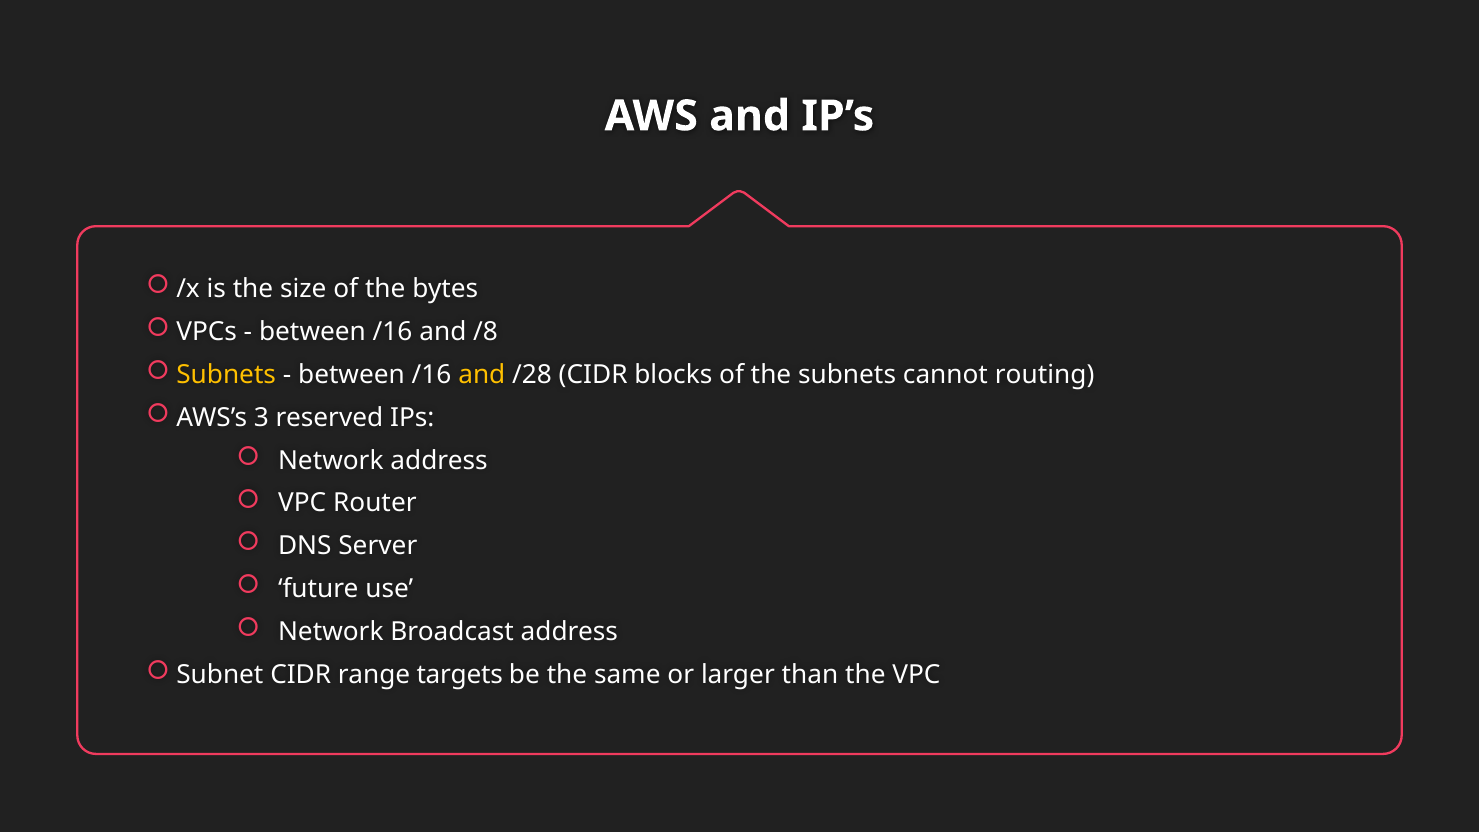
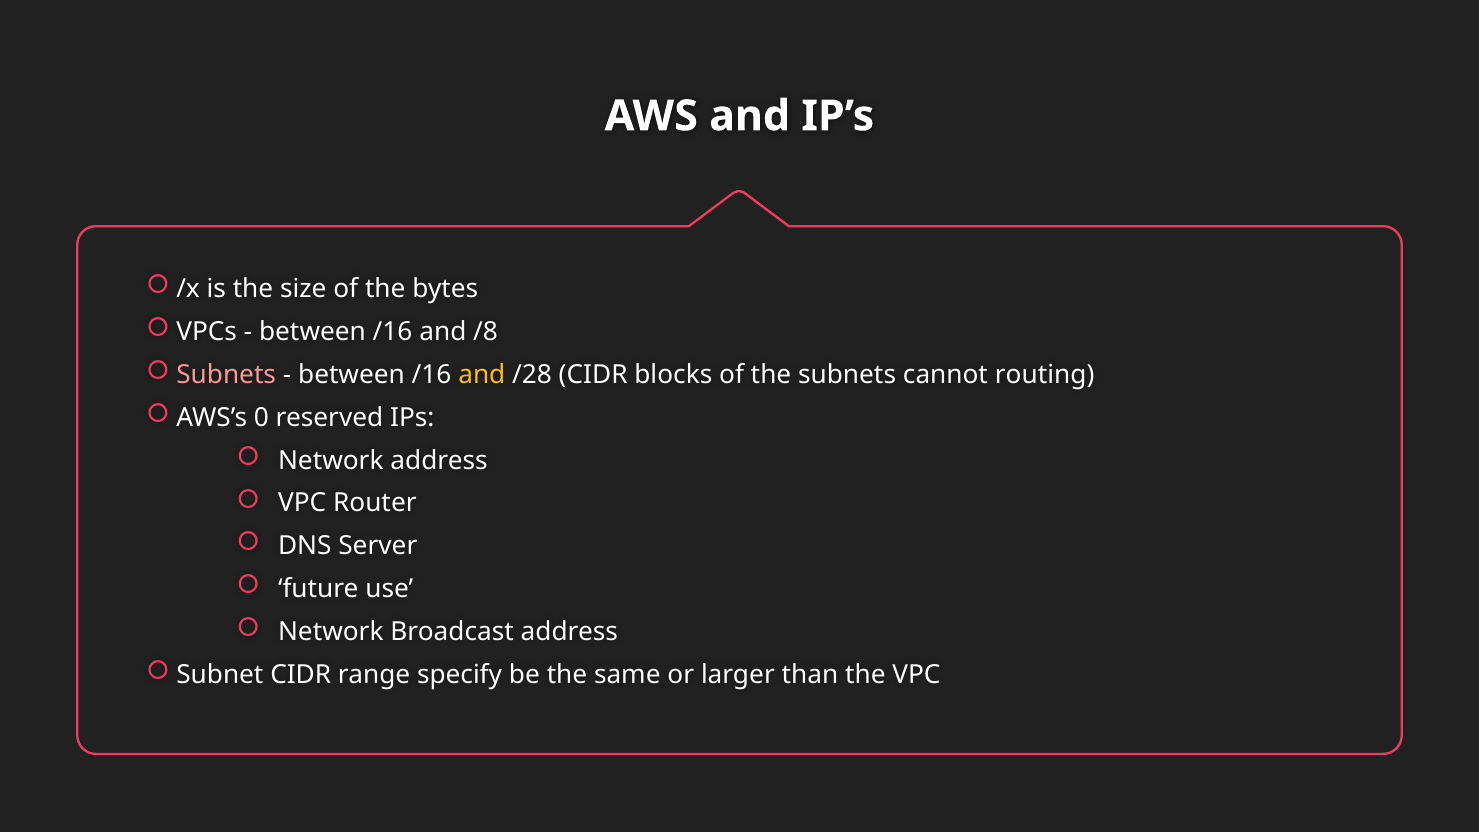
Subnets colour: yellow -> pink (226, 375)
3: 3 -> 0 (261, 418)
targets: targets -> specify (460, 675)
